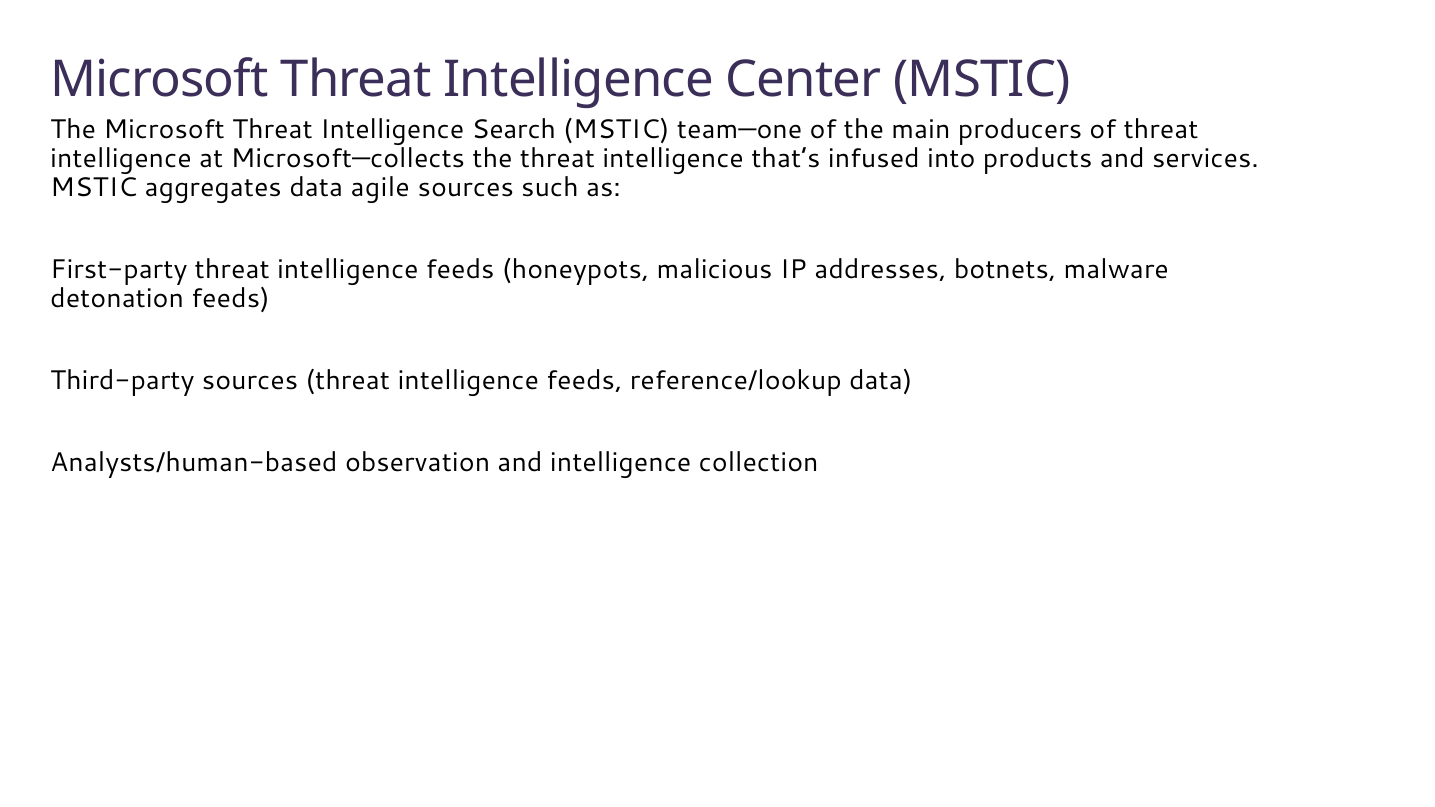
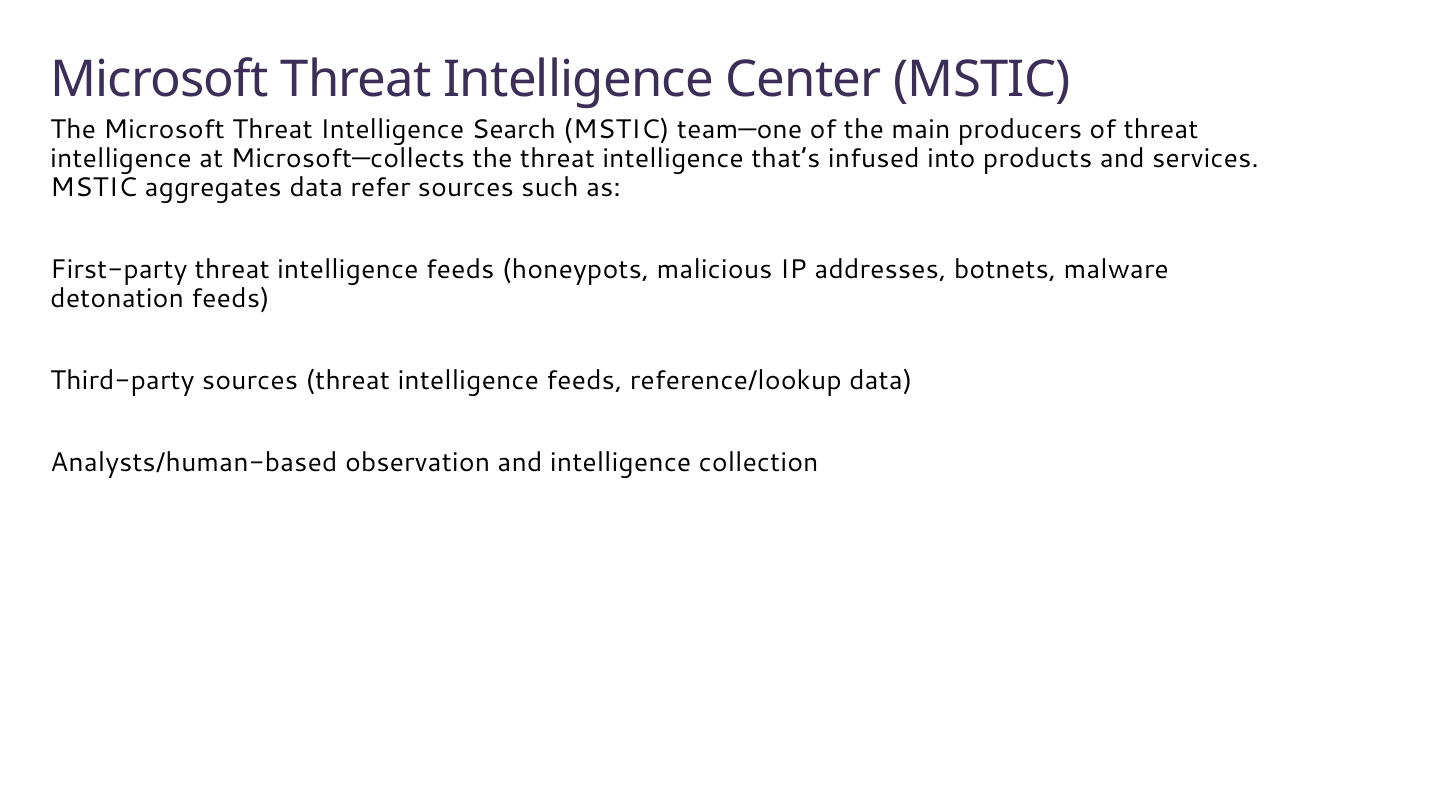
agile: agile -> refer (380, 188)
